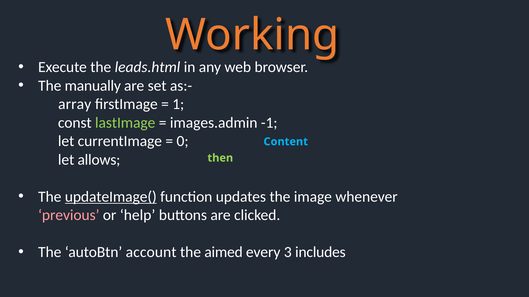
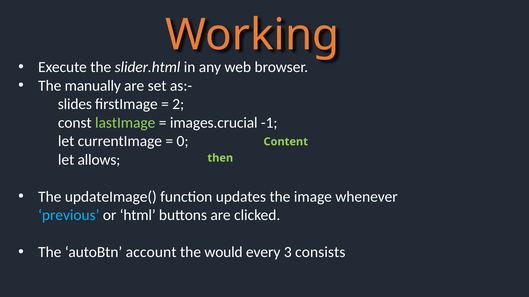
leads.html: leads.html -> slider.html (148, 67)
array: array -> slides (75, 104)
1: 1 -> 2 (178, 104)
images.admin: images.admin -> images.crucial (214, 123)
Content colour: light blue -> light green (286, 142)
updateImage( underline: present -> none (111, 197)
previous colour: pink -> light blue (69, 216)
help: help -> html (138, 216)
aimed: aimed -> would (224, 253)
includes: includes -> consists (320, 253)
